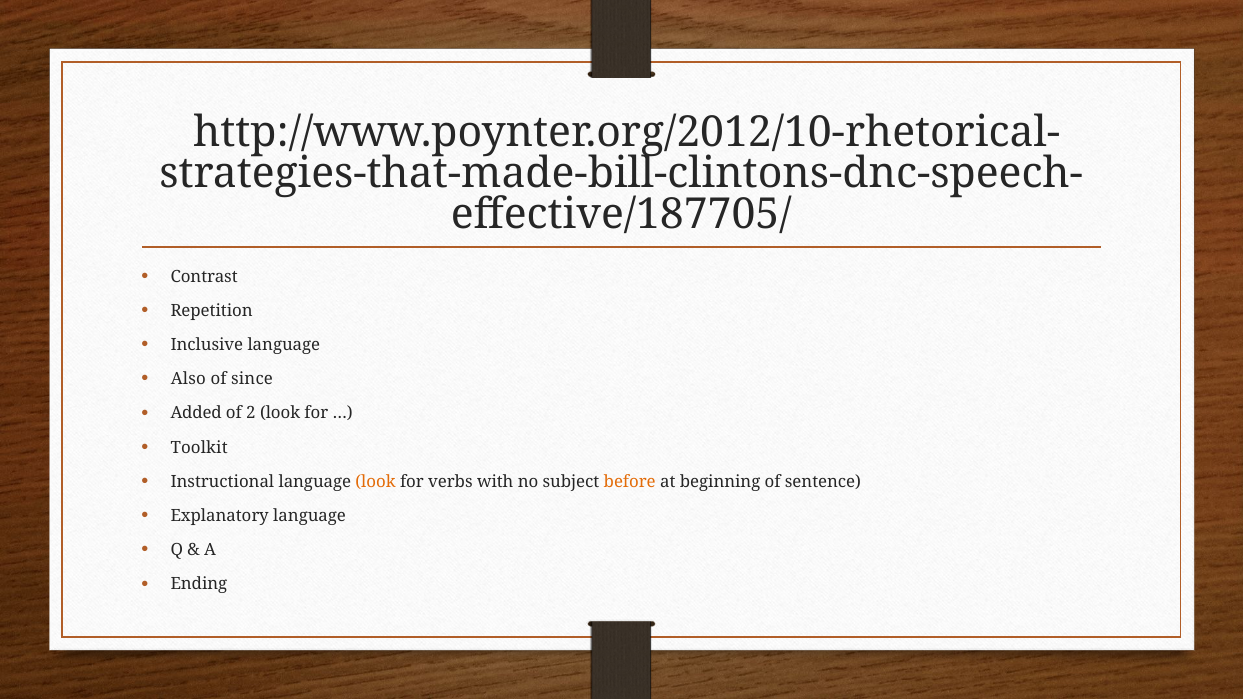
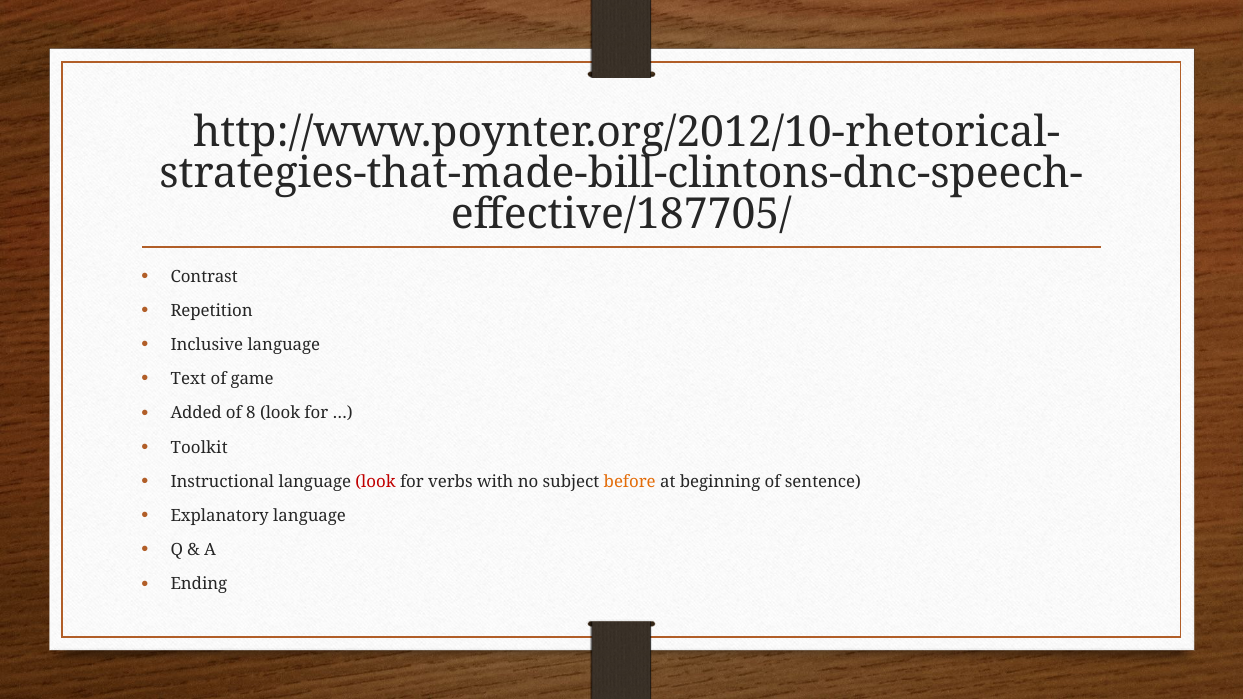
Also: Also -> Text (188, 379)
since: since -> game (252, 379)
2: 2 -> 8 (251, 413)
look colour: orange -> red (376, 482)
